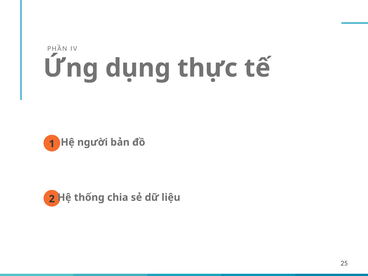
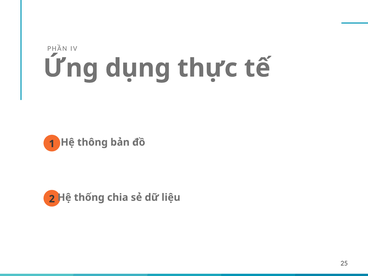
người: người -> thông (92, 142)
